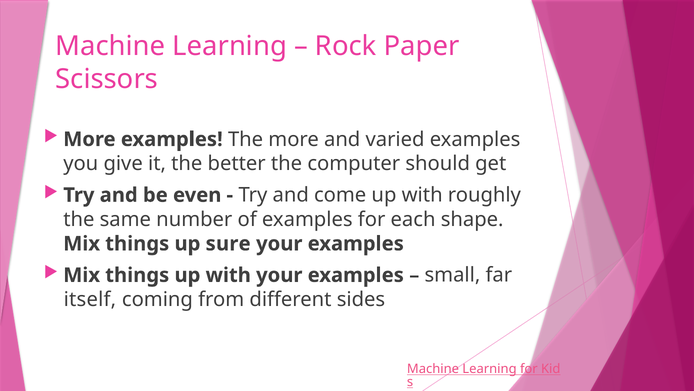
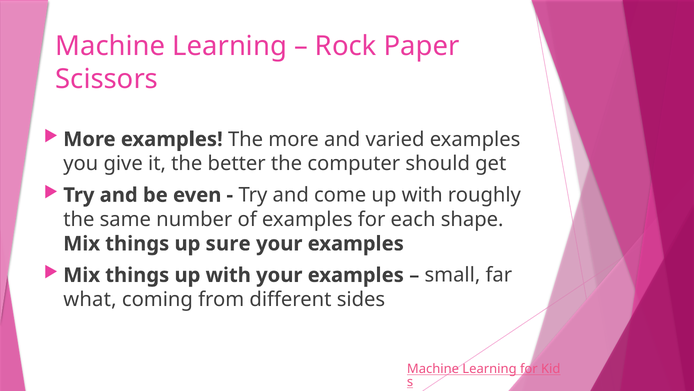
itself: itself -> what (90, 299)
